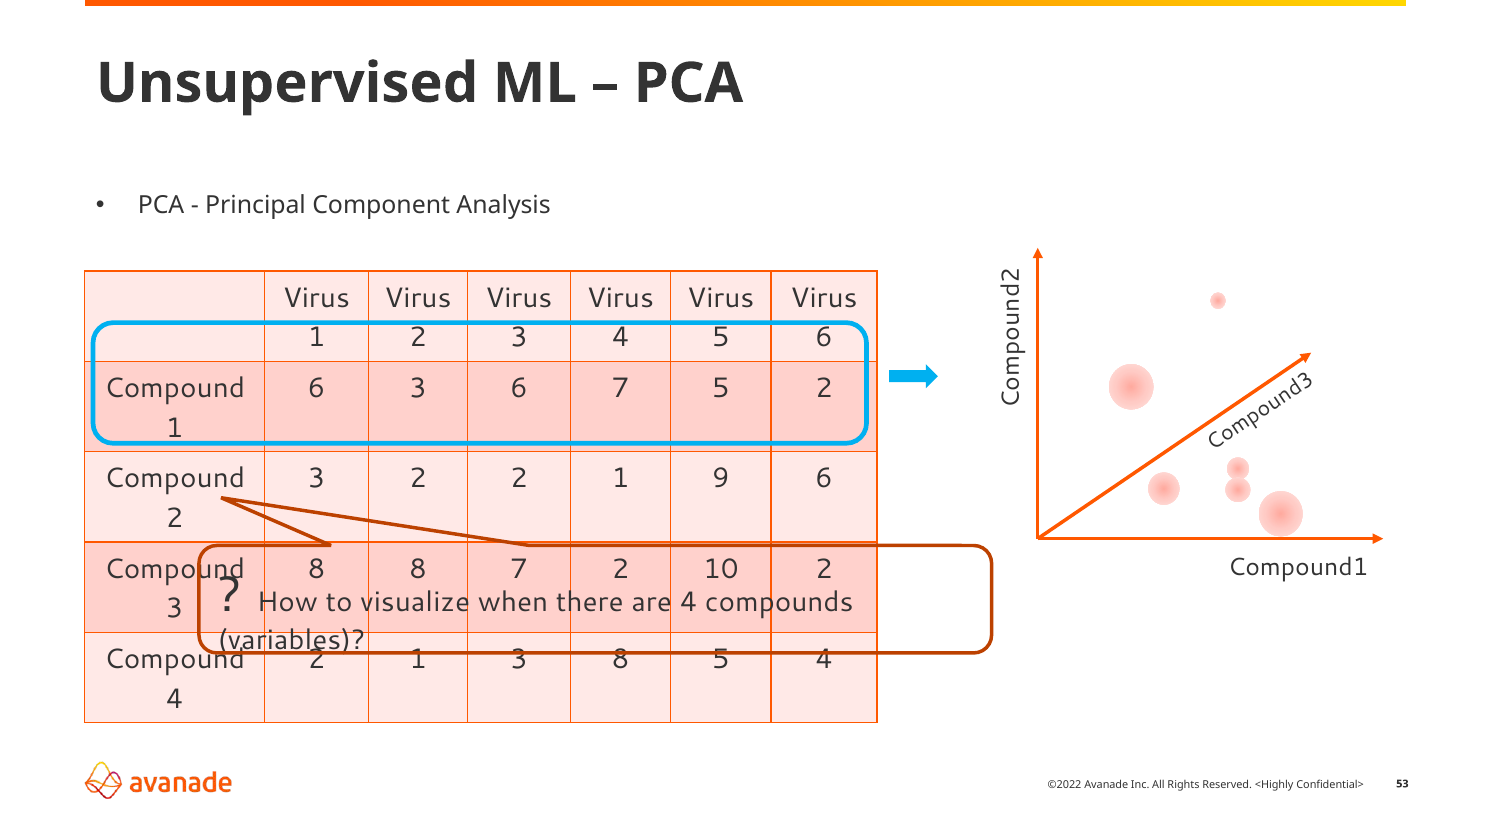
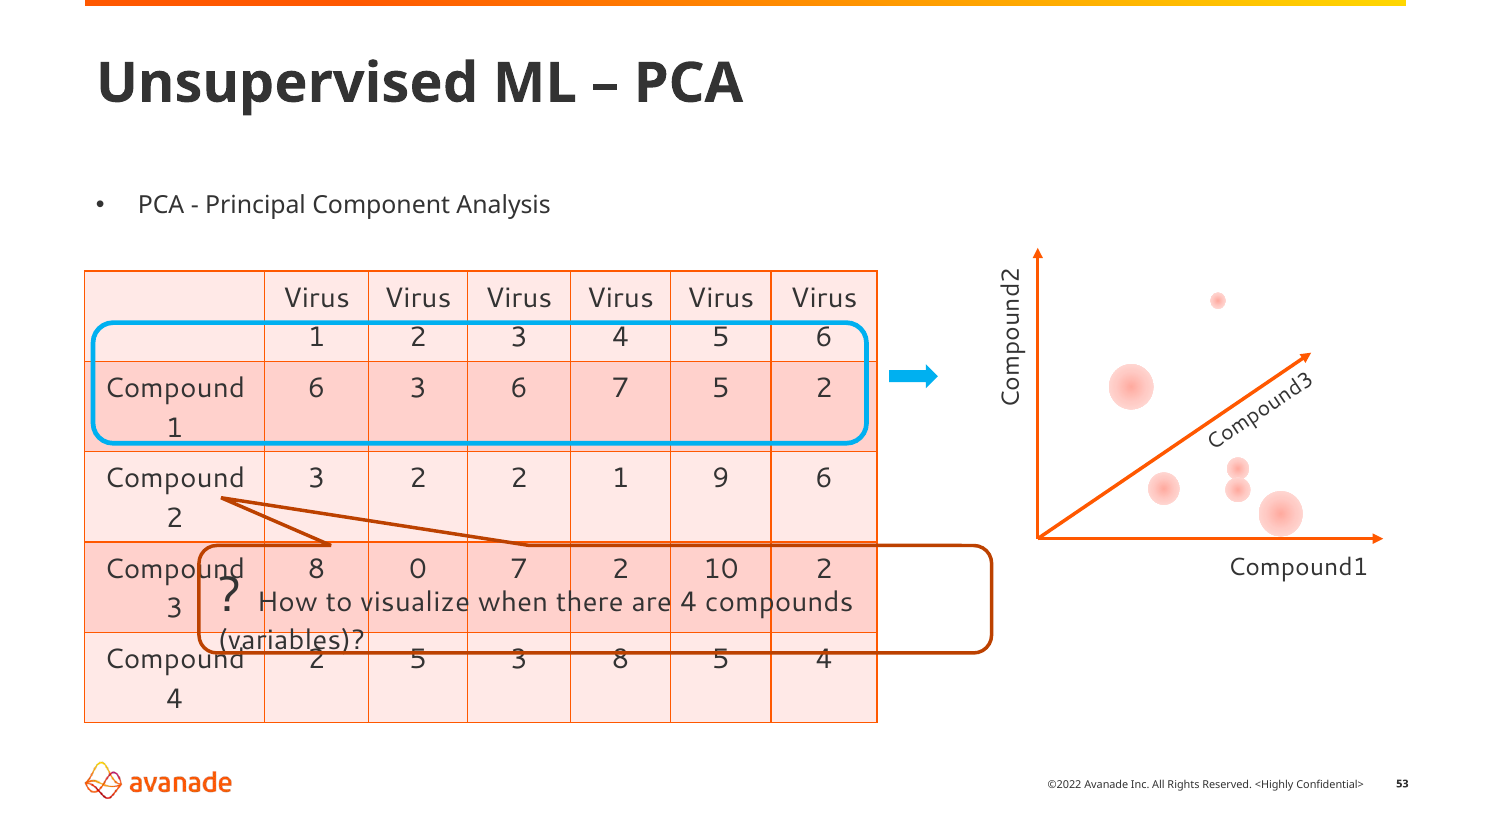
8 8: 8 -> 0 (418, 569)
1: 1 -> 5 (418, 659)
